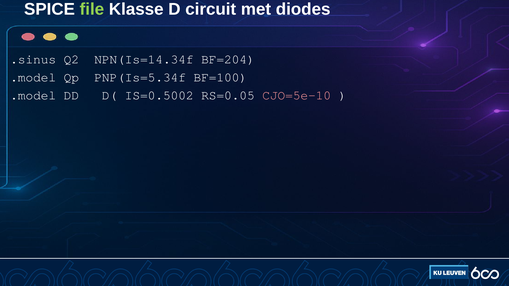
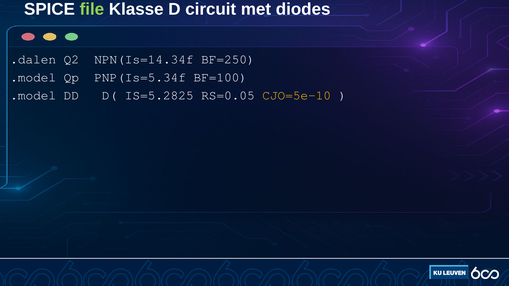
.sinus: .sinus -> .dalen (33, 59)
BF=204: BF=204 -> BF=250 (228, 59)
IS=0.5002: IS=0.5002 -> IS=5.2825 (159, 96)
CJO=5e-10 colour: pink -> yellow (297, 96)
